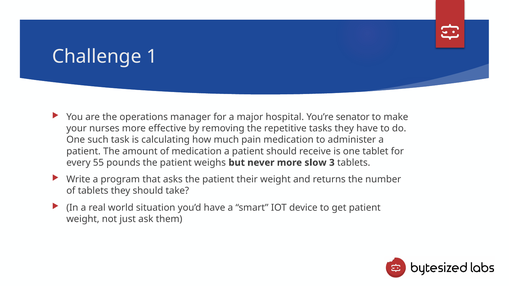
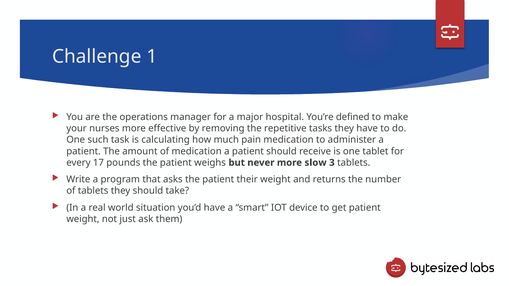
senator: senator -> defined (353, 117)
55: 55 -> 17 (98, 163)
